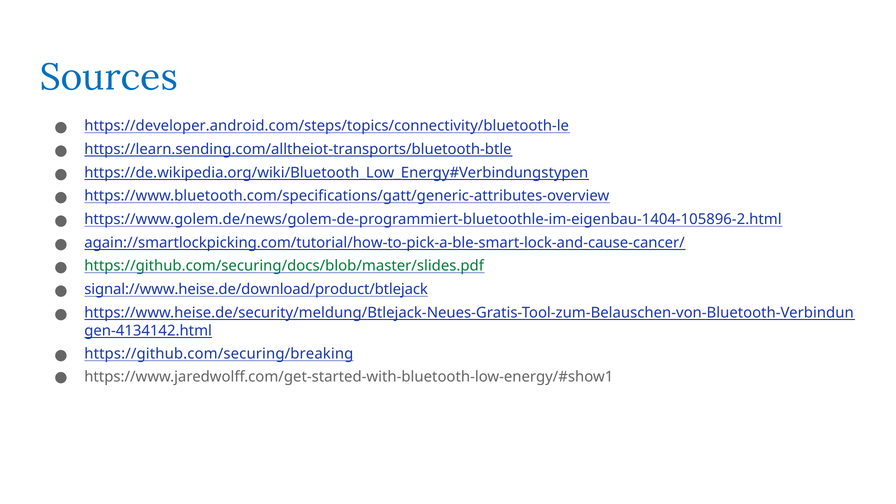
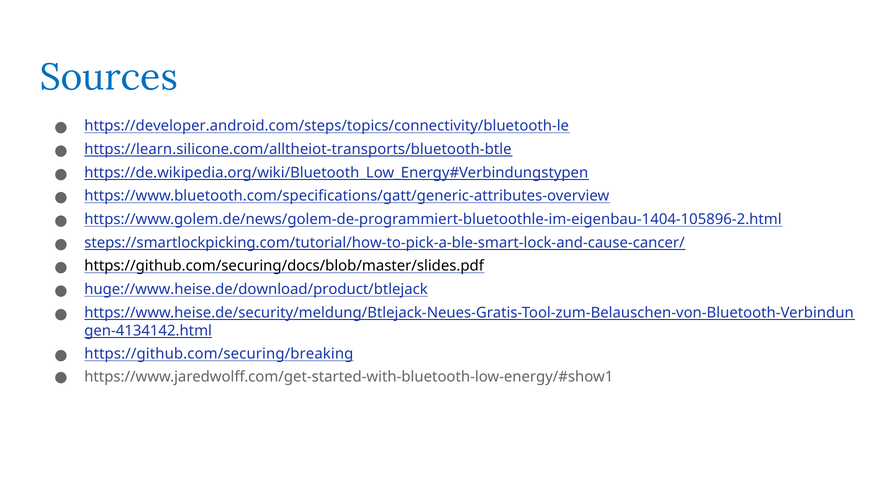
https://learn.sending.com/alltheiot-transports/bluetooth-btle: https://learn.sending.com/alltheiot-transports/bluetooth-btle -> https://learn.silicone.com/alltheiot-transports/bluetooth-btle (298, 149)
again://smartlockpicking.com/tutorial/how-to-pick-a-ble-smart-lock-and-cause-cancer/: again://smartlockpicking.com/tutorial/how-to-pick-a-ble-smart-lock-and-cause-cancer/ -> steps://smartlockpicking.com/tutorial/how-to-pick-a-ble-smart-lock-and-cause-cancer/ (384, 243)
https://github.com/securing/docs/blob/master/slides.pdf colour: green -> black (284, 266)
signal://www.heise.de/download/product/btlejack: signal://www.heise.de/download/product/btlejack -> huge://www.heise.de/download/product/btlejack (256, 289)
